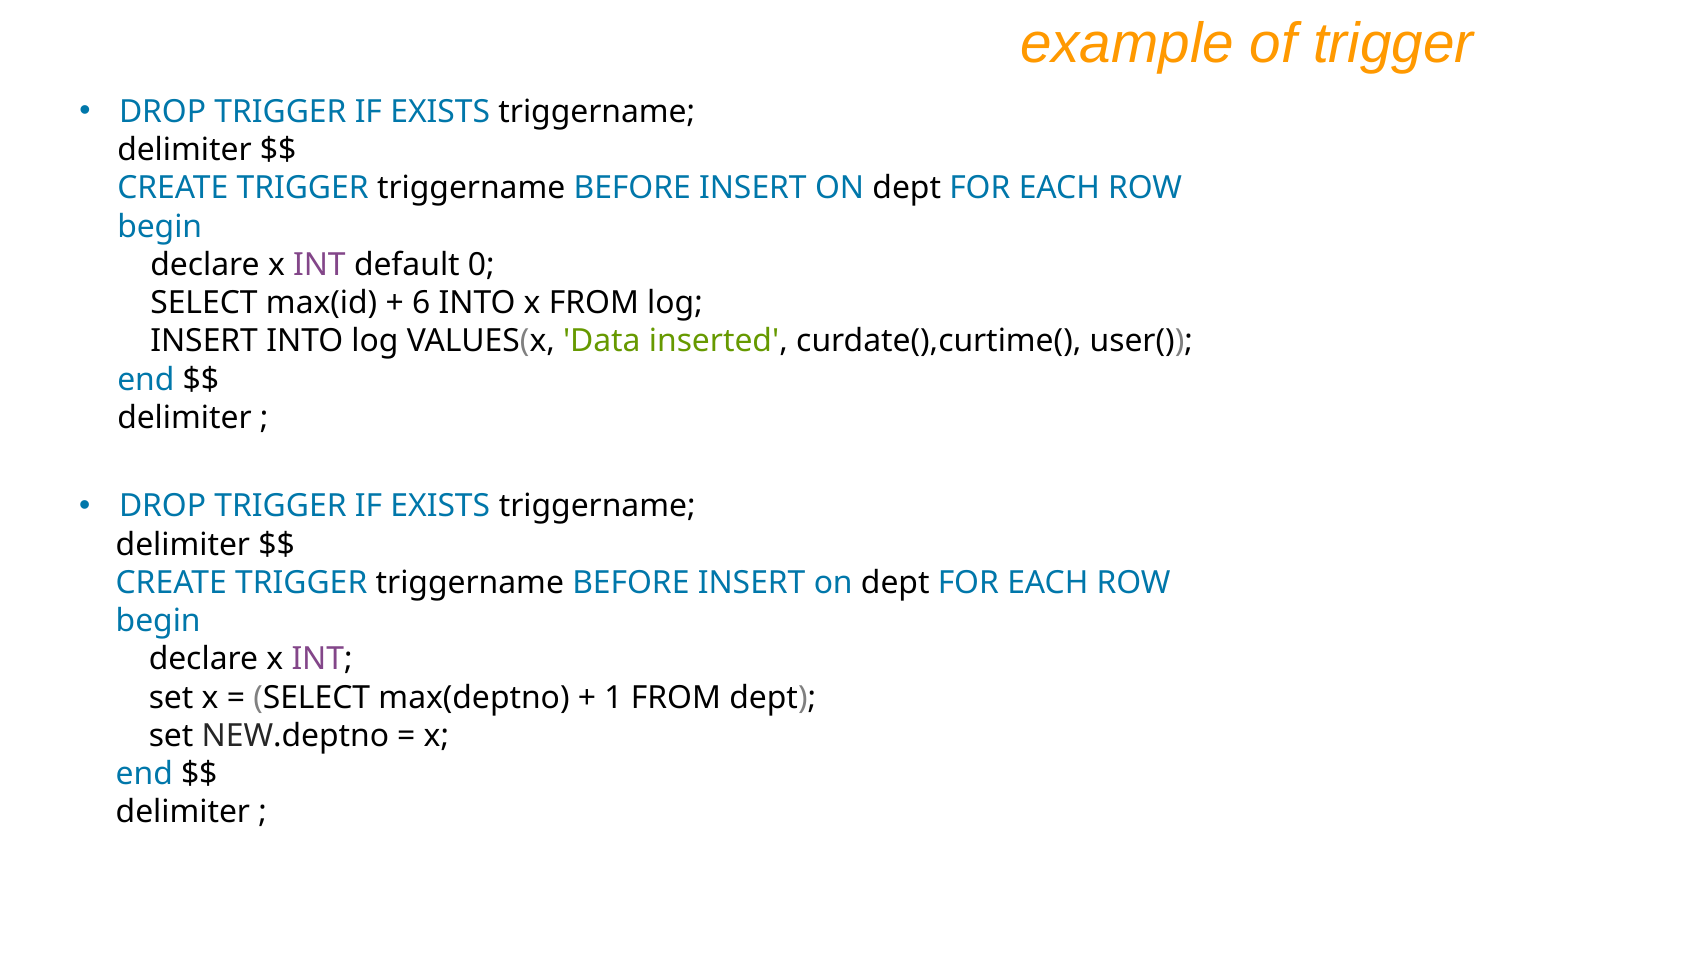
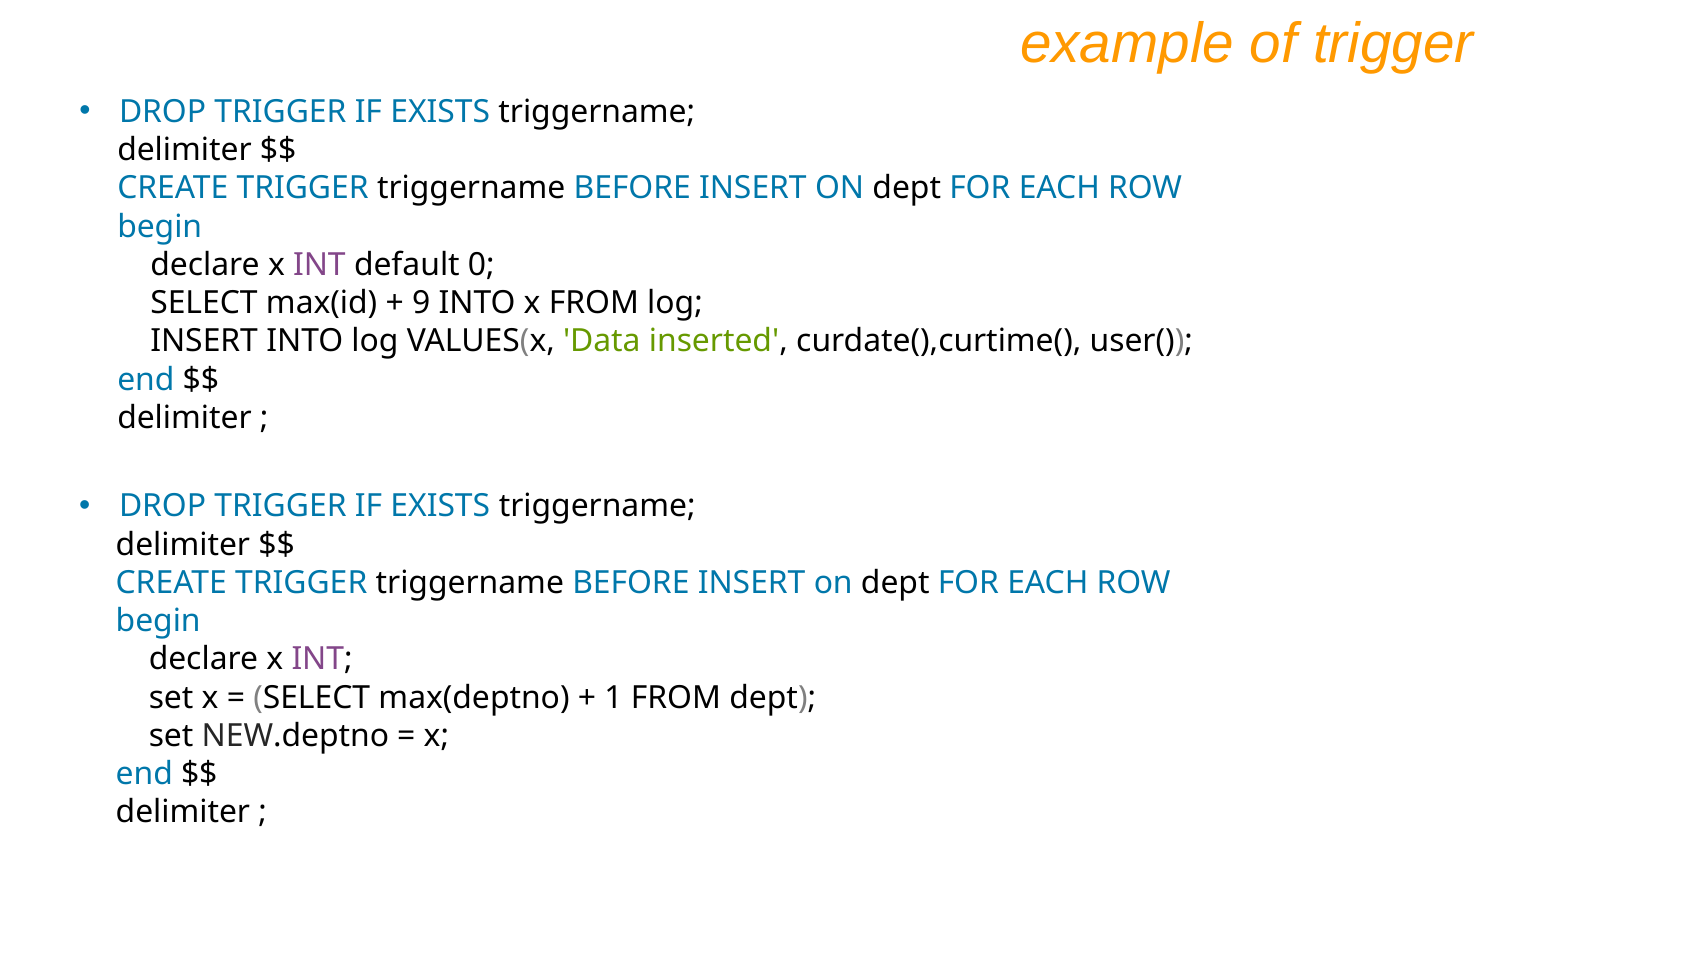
6: 6 -> 9 (421, 303)
